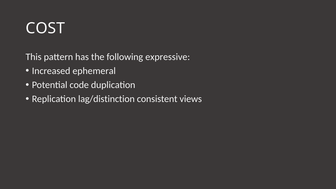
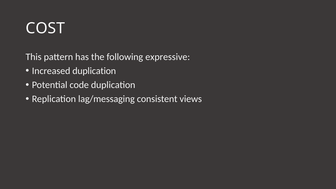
Increased ephemeral: ephemeral -> duplication (94, 71)
lag/distinction: lag/distinction -> lag/messaging (106, 99)
